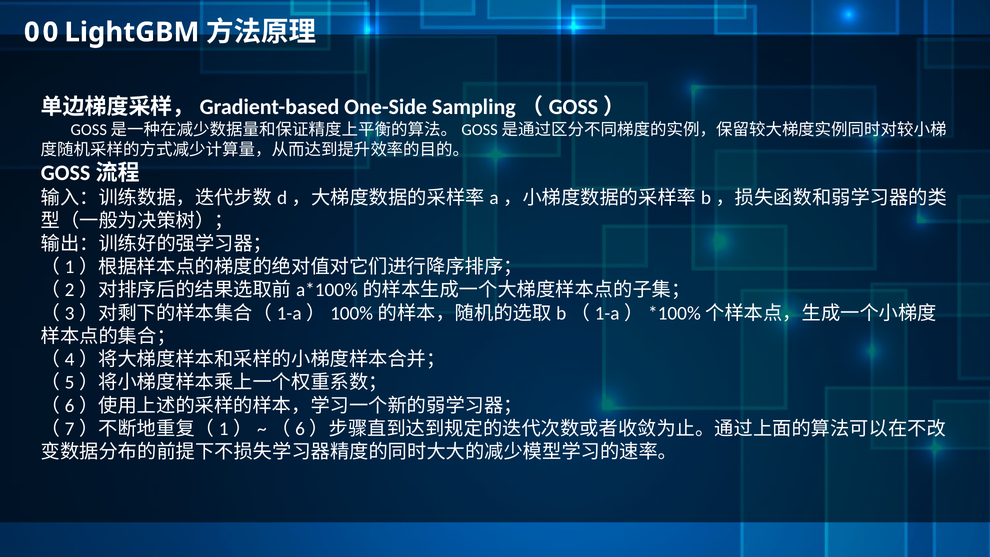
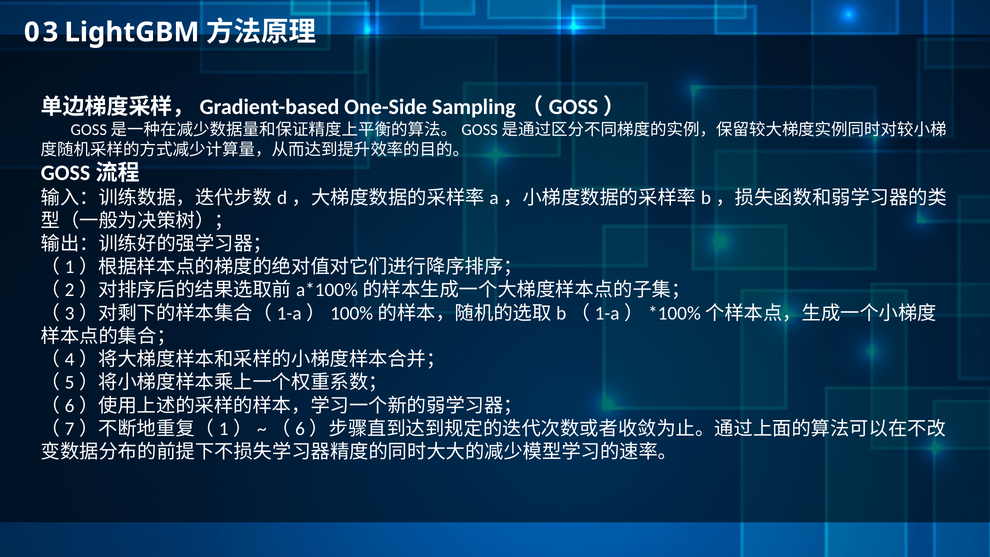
0 0: 0 -> 3 (50, 32)
